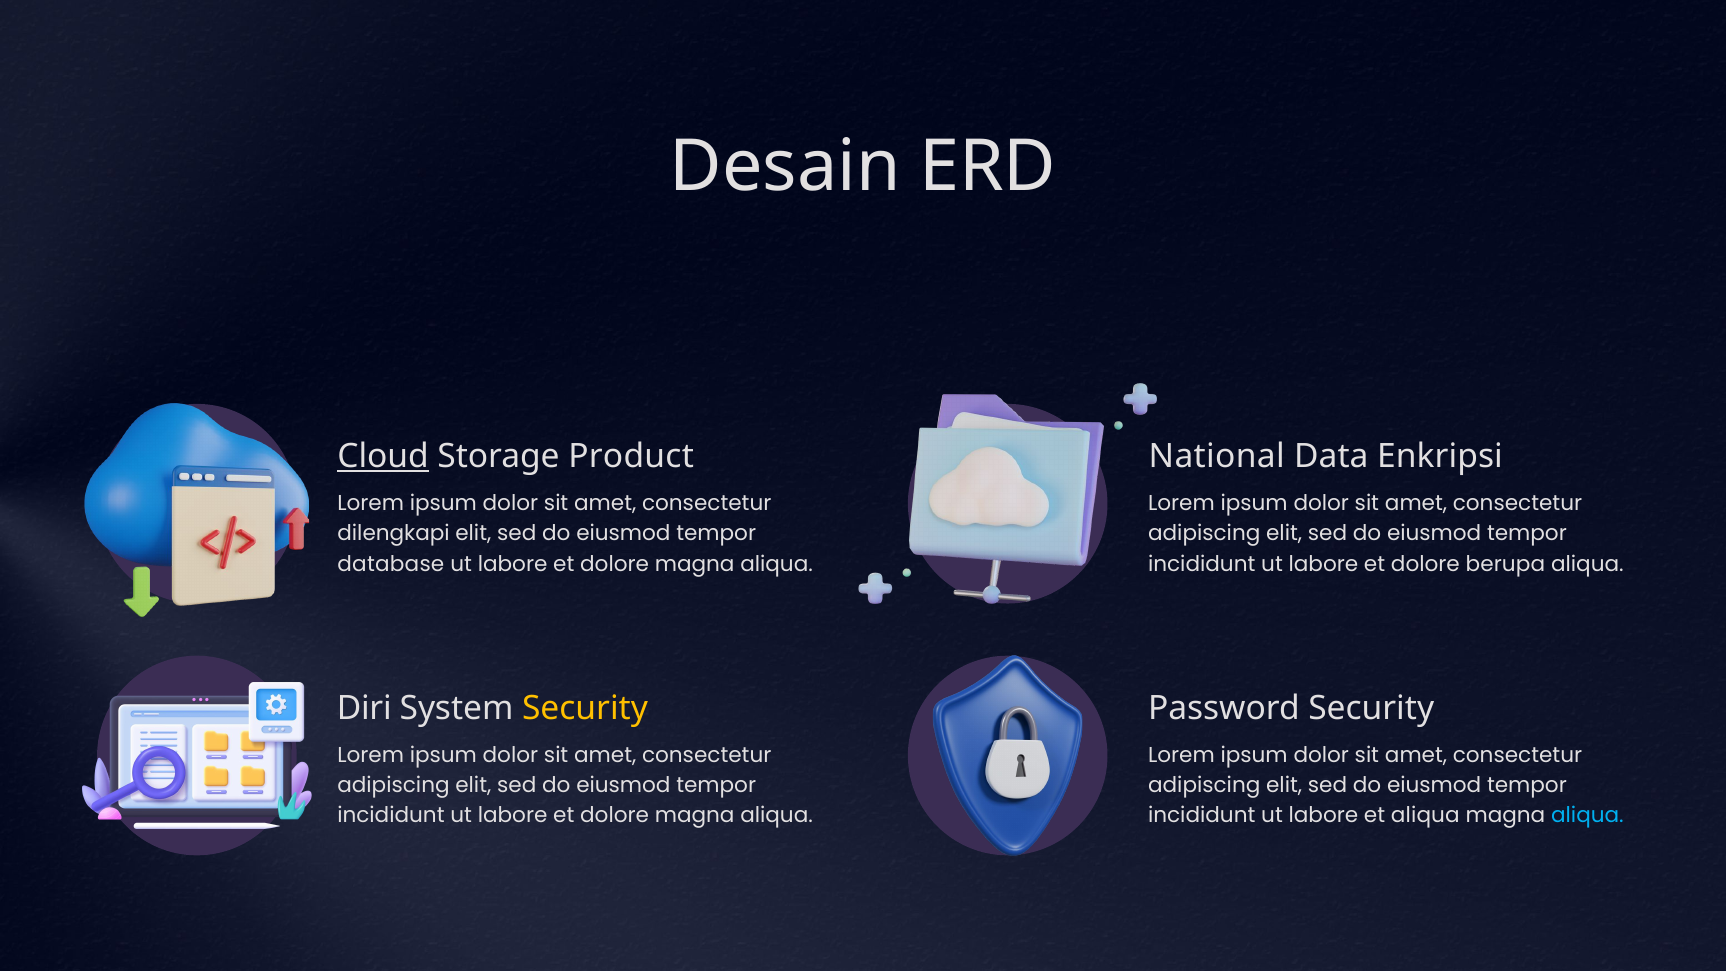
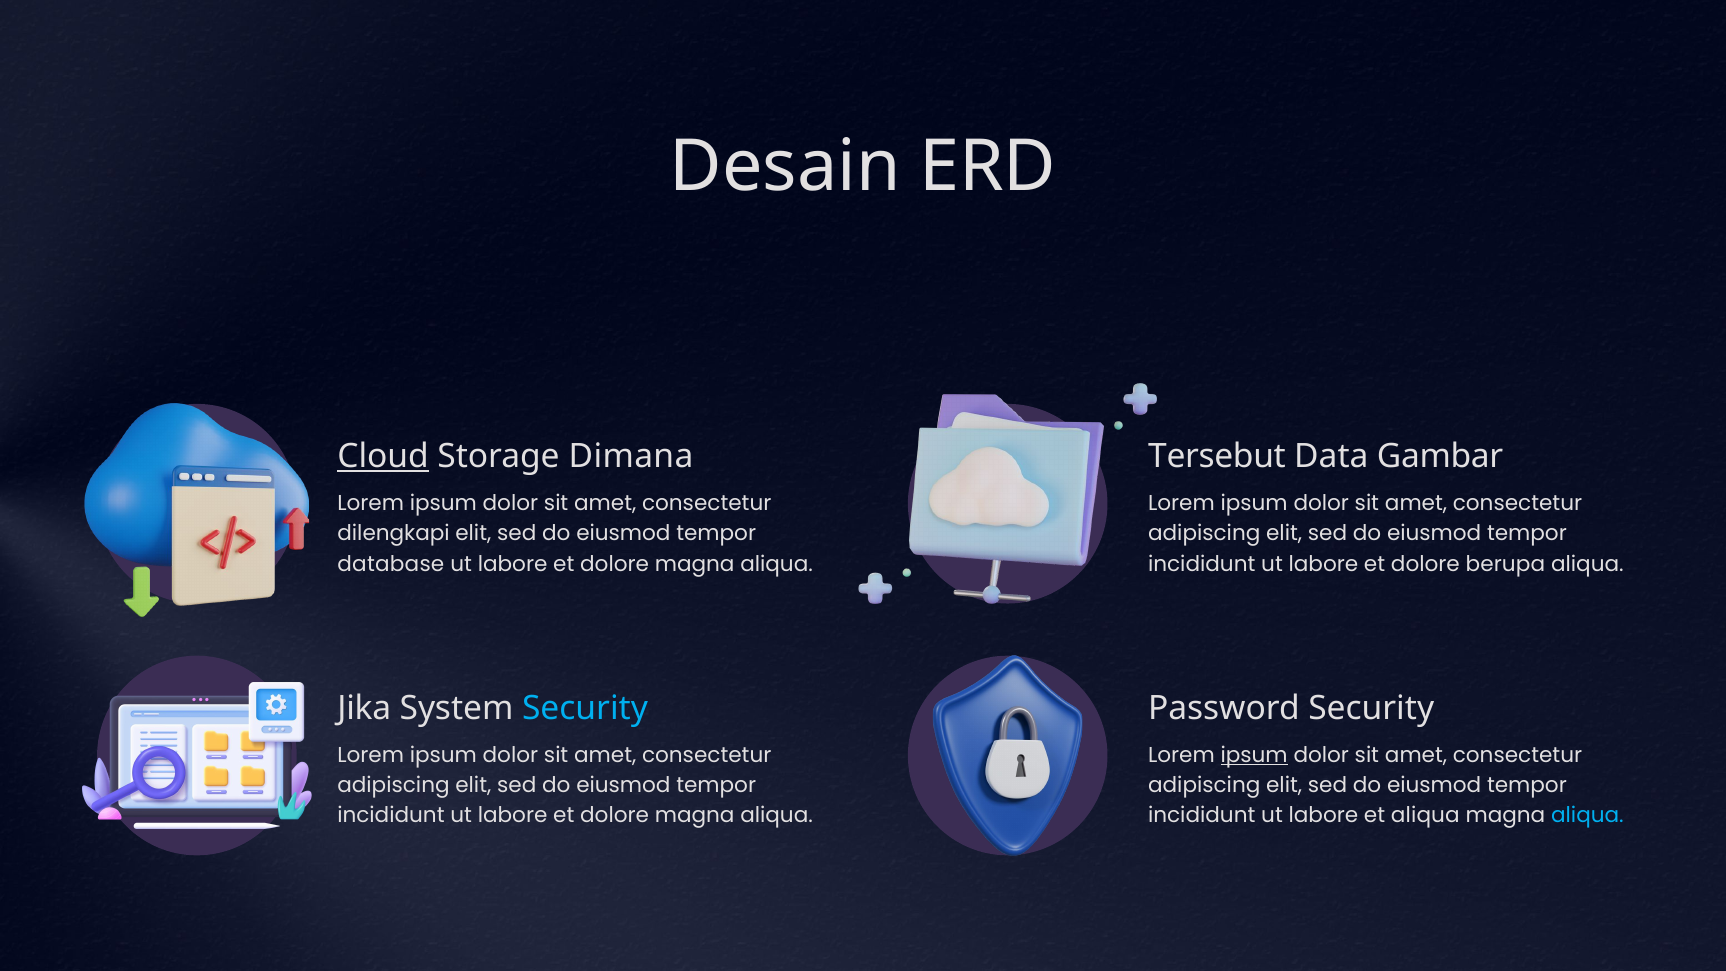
Product: Product -> Dimana (631, 456)
National: National -> Tersebut (1217, 456)
Enkripsi: Enkripsi -> Gambar (1440, 456)
Diri: Diri -> Jika (364, 708)
Security colour: yellow -> light blue (585, 708)
ipsum underline: none -> present (1254, 755)
